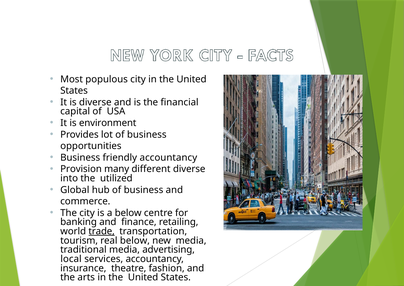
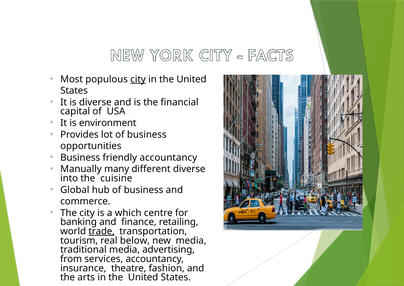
city underline: none -> present (138, 79)
Provision: Provision -> Manually (81, 169)
utilized: utilized -> cuisine (116, 178)
a below: below -> which (128, 213)
local: local -> from (71, 259)
